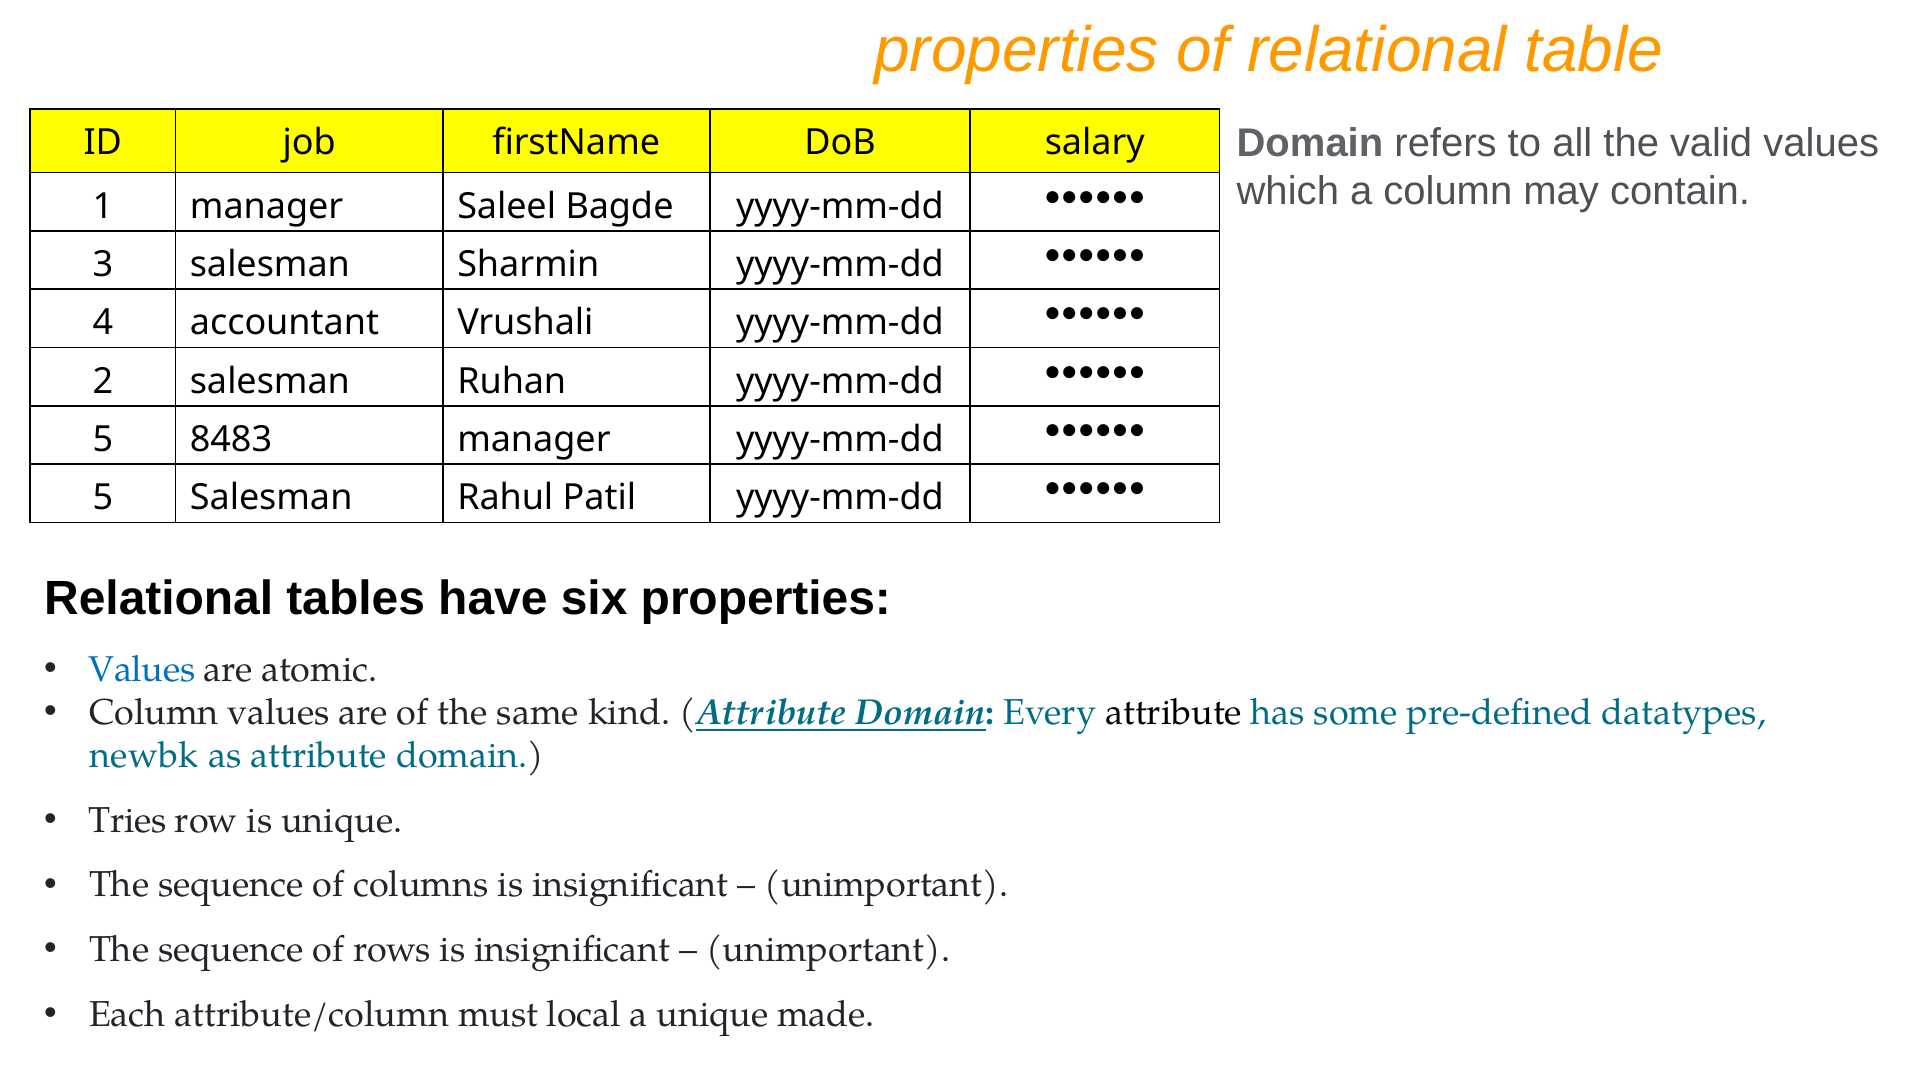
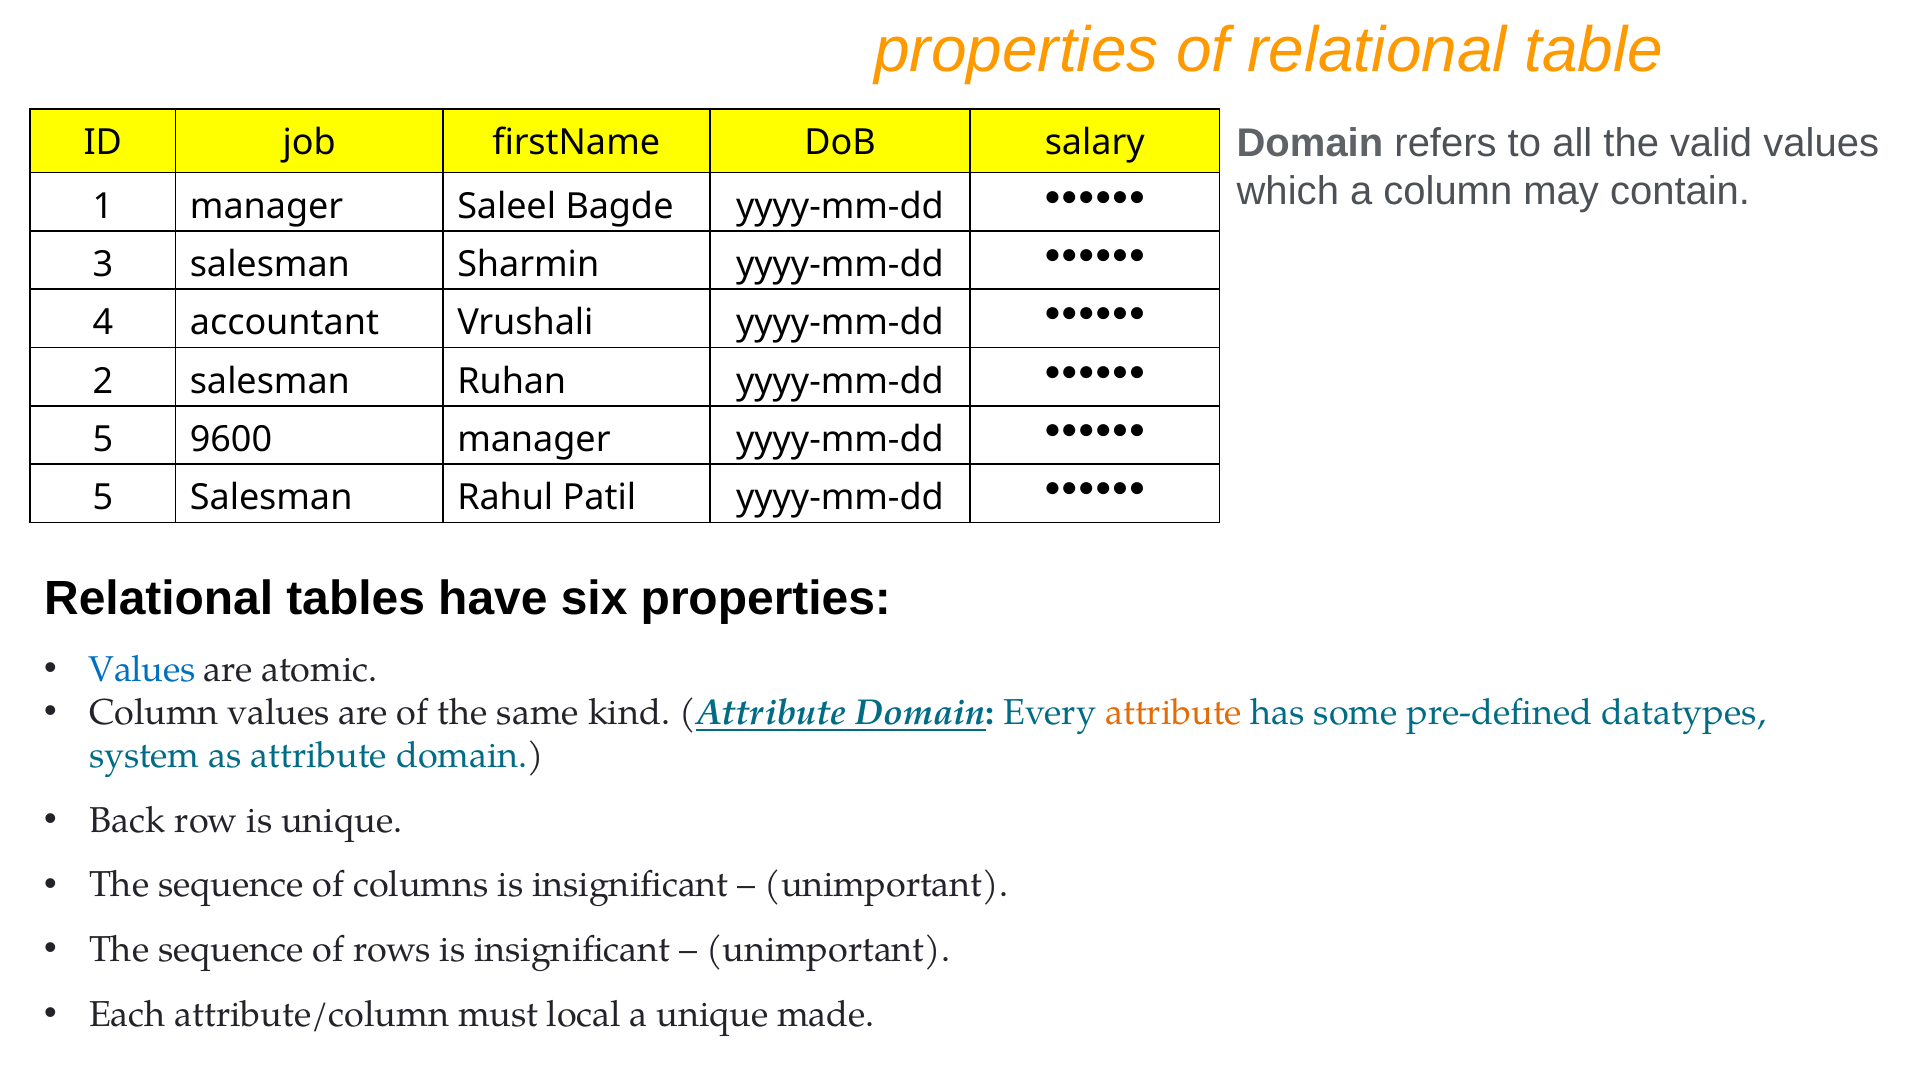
8483: 8483 -> 9600 (231, 439)
attribute colour: black -> orange (1174, 712)
newbk: newbk -> system (144, 756)
Tries: Tries -> Back (127, 820)
